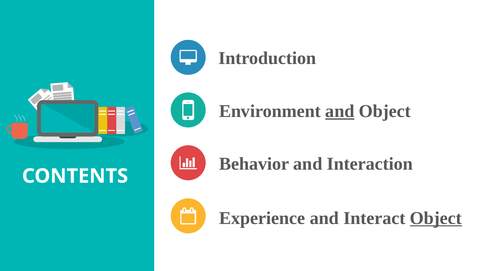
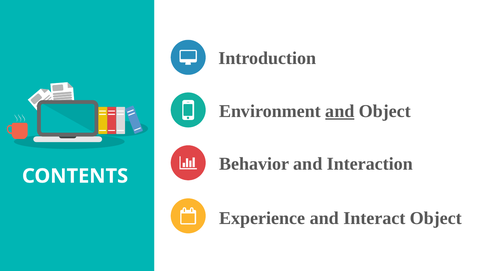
Object underline: present -> none (436, 218)
